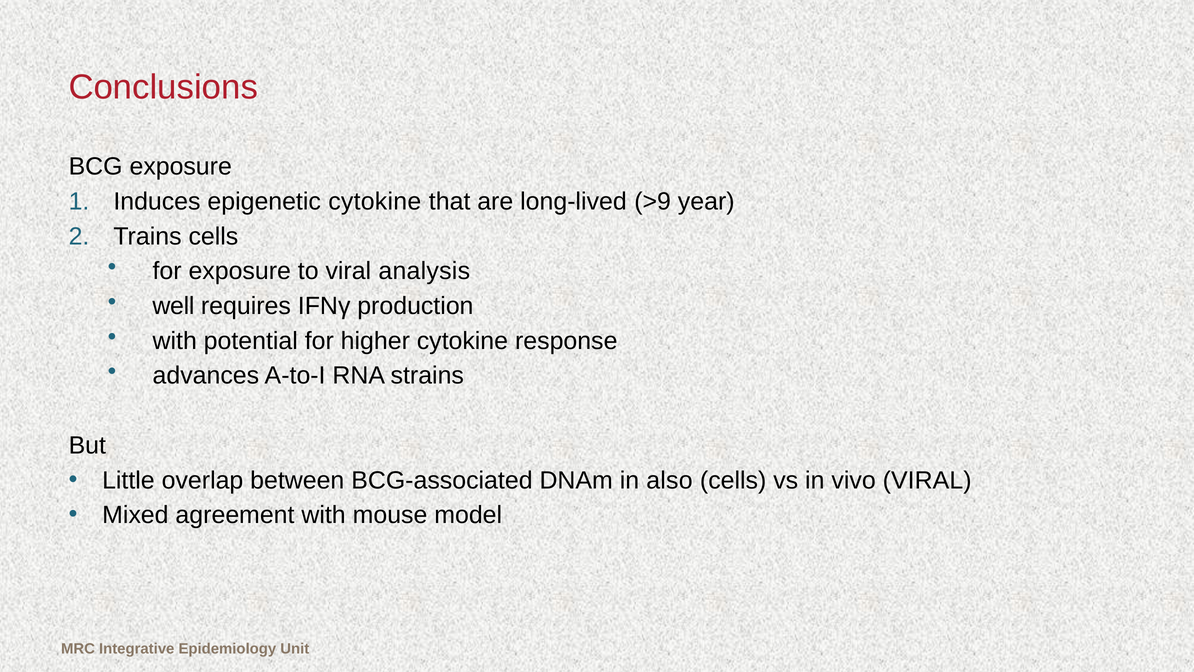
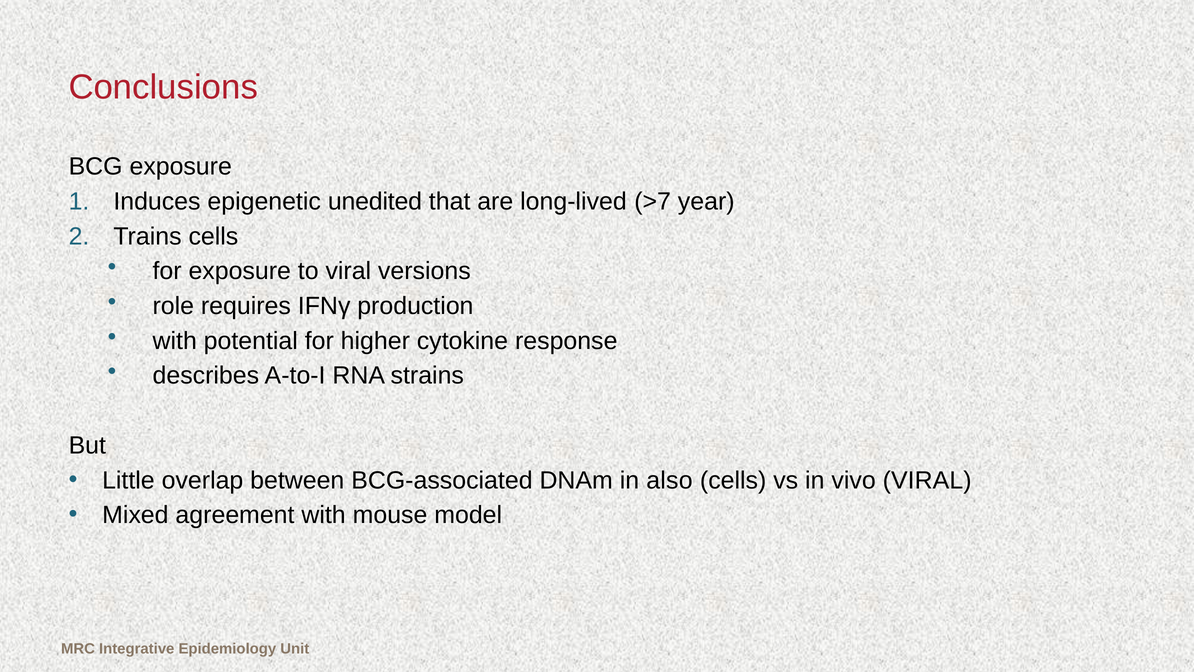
epigenetic cytokine: cytokine -> unedited (375, 201)
>9: >9 -> >7 (653, 201)
analysis: analysis -> versions (424, 271)
well: well -> role (173, 306)
advances: advances -> describes (206, 376)
